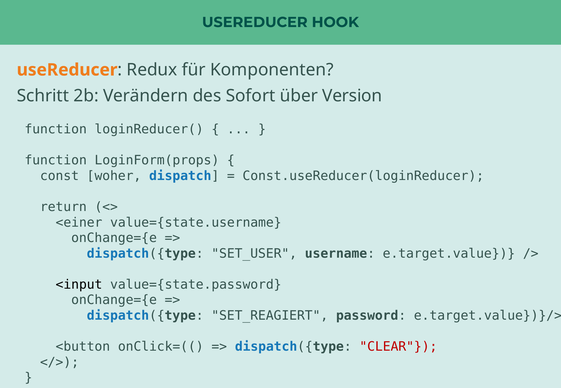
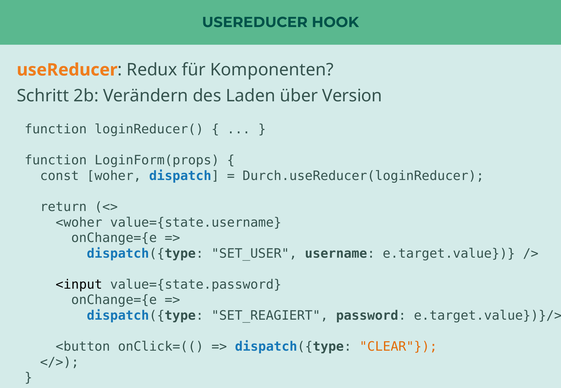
Sofort: Sofort -> Laden (251, 96)
Const.useReducer(loginReducer: Const.useReducer(loginReducer -> Durch.useReducer(loginReducer (363, 176)
<einer: <einer -> <woher (79, 223)
CLEAR colour: red -> orange (398, 347)
